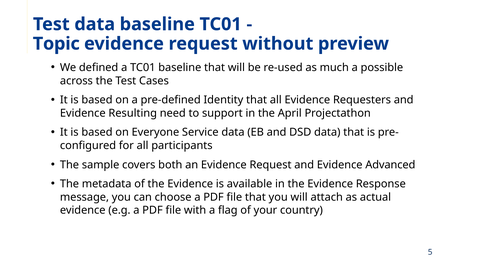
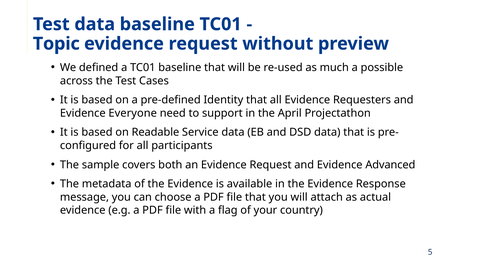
Resulting: Resulting -> Everyone (133, 113)
Everyone: Everyone -> Readable (155, 132)
